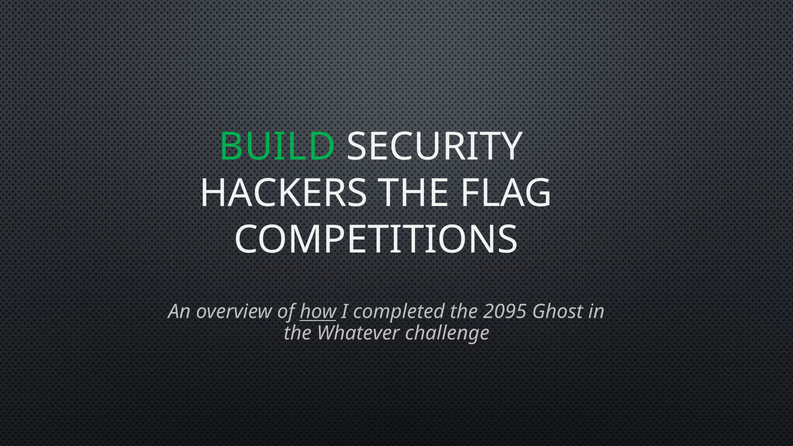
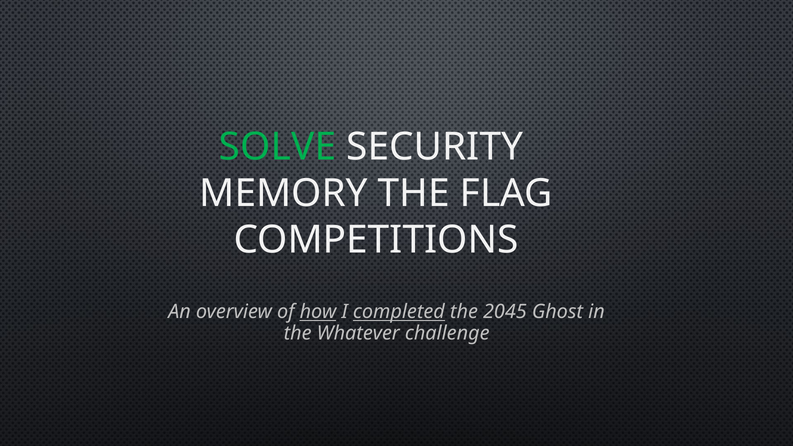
BUILD: BUILD -> SOLVE (278, 147)
HACKERS: HACKERS -> MEMORY (284, 194)
completed underline: none -> present (399, 312)
2095: 2095 -> 2045 (505, 312)
